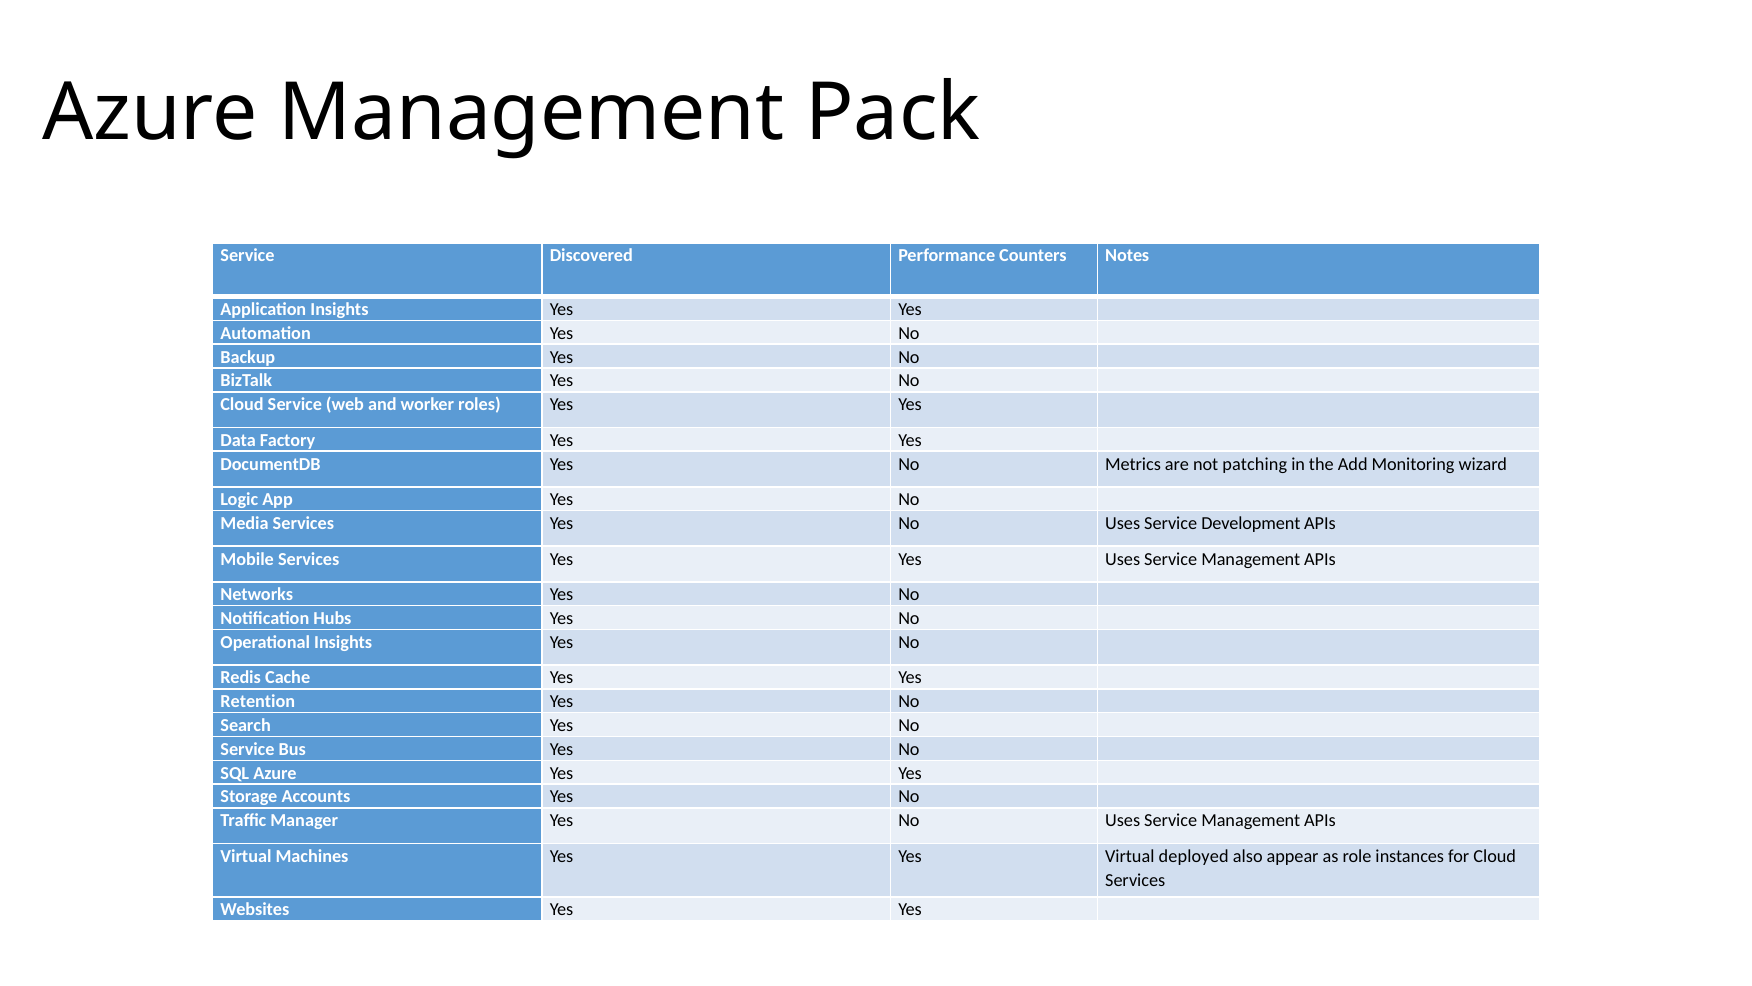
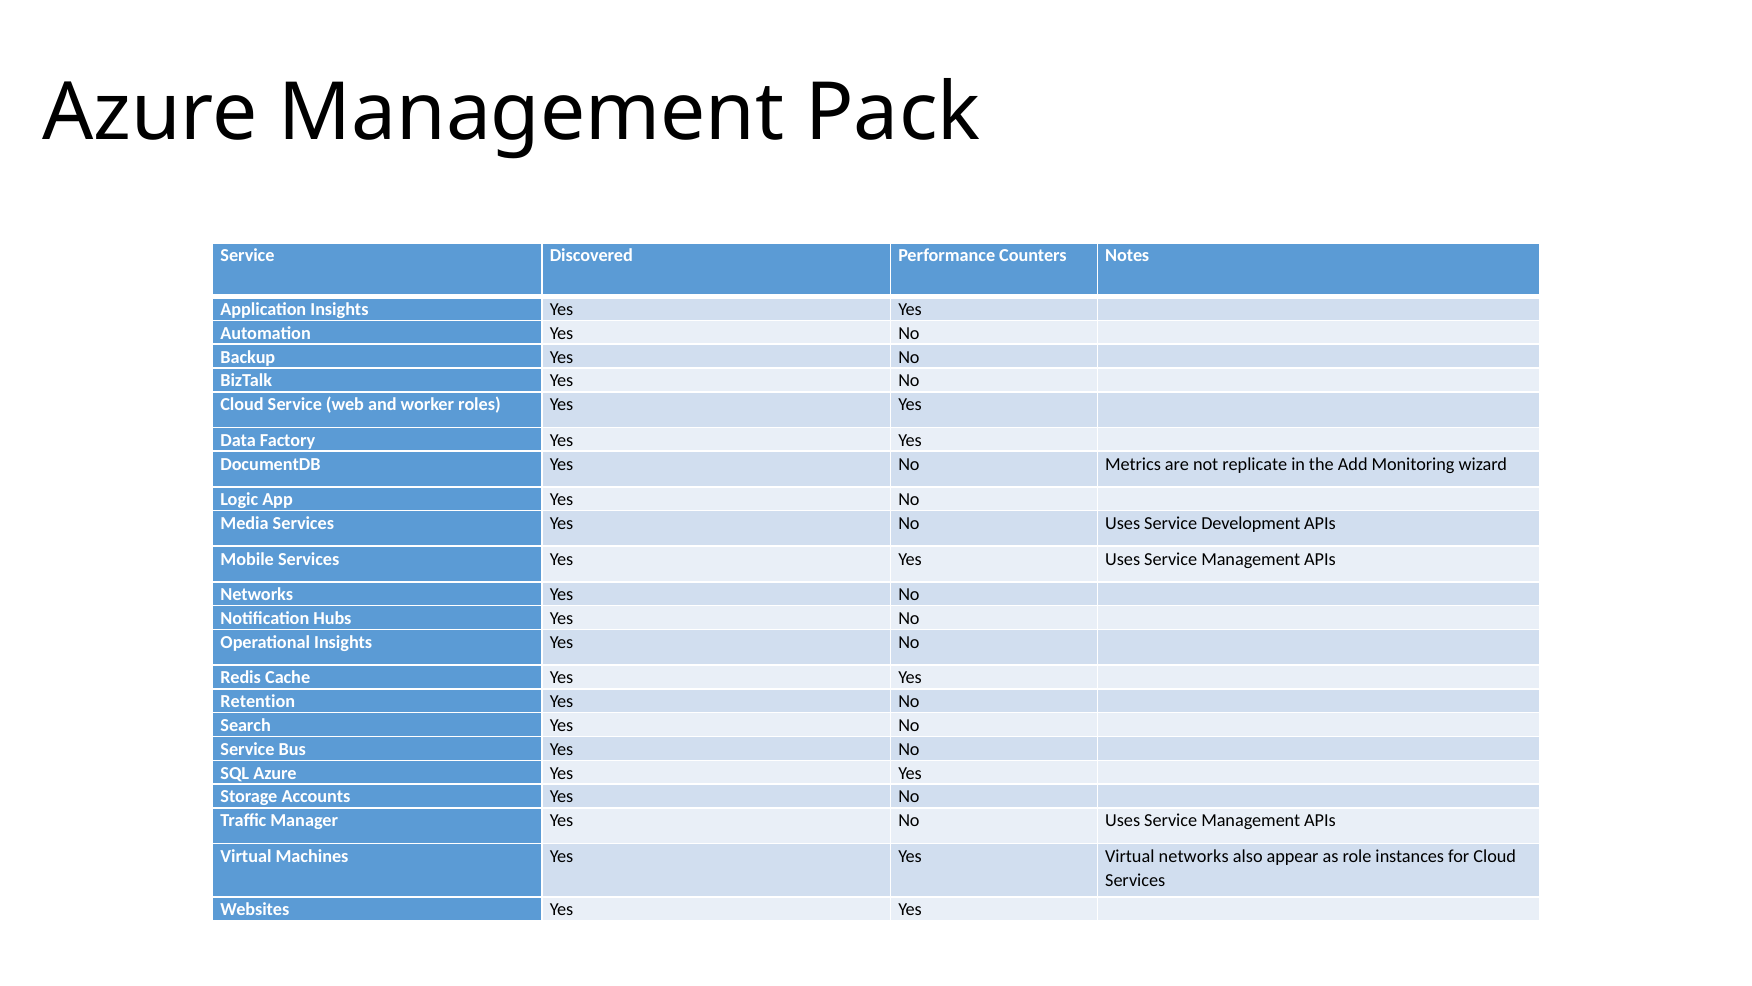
patching: patching -> replicate (1255, 464)
Virtual deployed: deployed -> networks (1194, 856)
